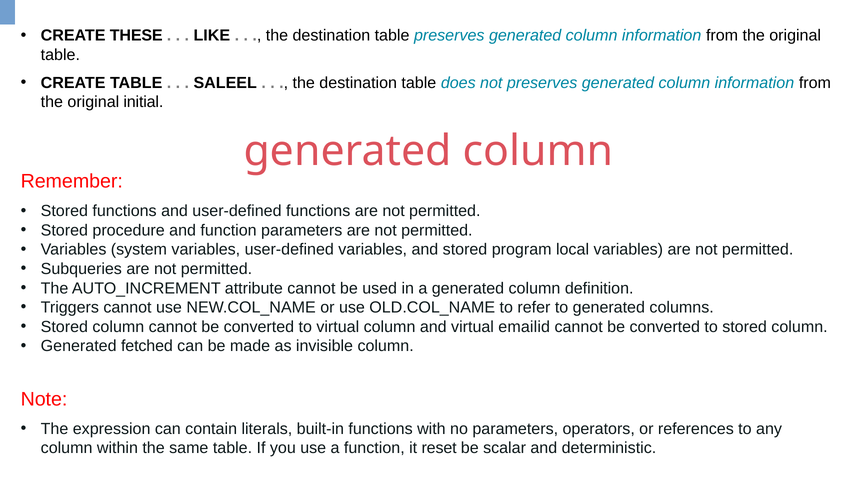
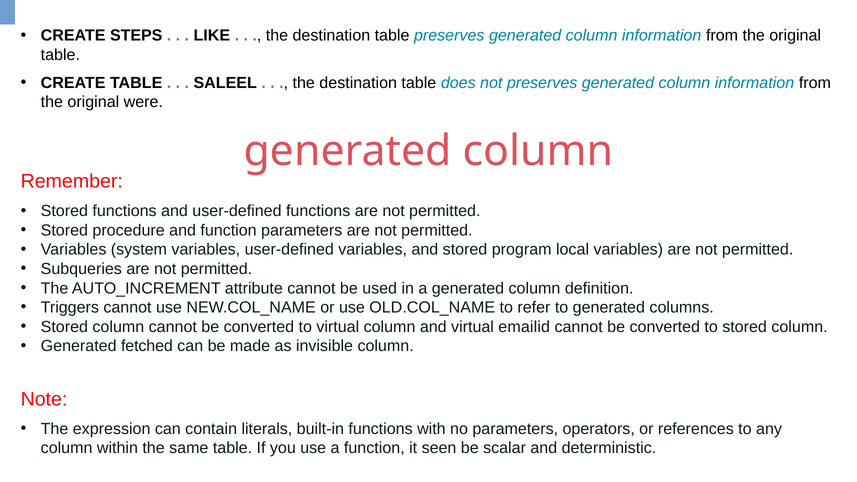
THESE: THESE -> STEPS (136, 36)
initial: initial -> were (143, 102)
reset: reset -> seen (439, 448)
